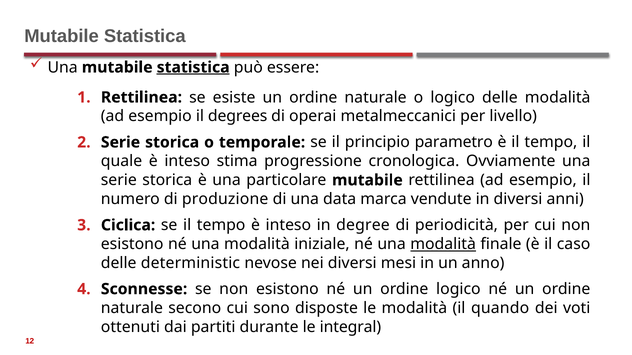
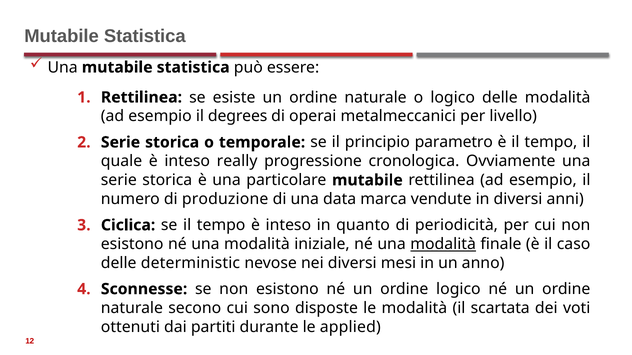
statistica underline: present -> none (193, 67)
stima: stima -> really (237, 161)
degree: degree -> quanto (363, 225)
quando: quando -> scartata (500, 308)
integral: integral -> applied (350, 327)
